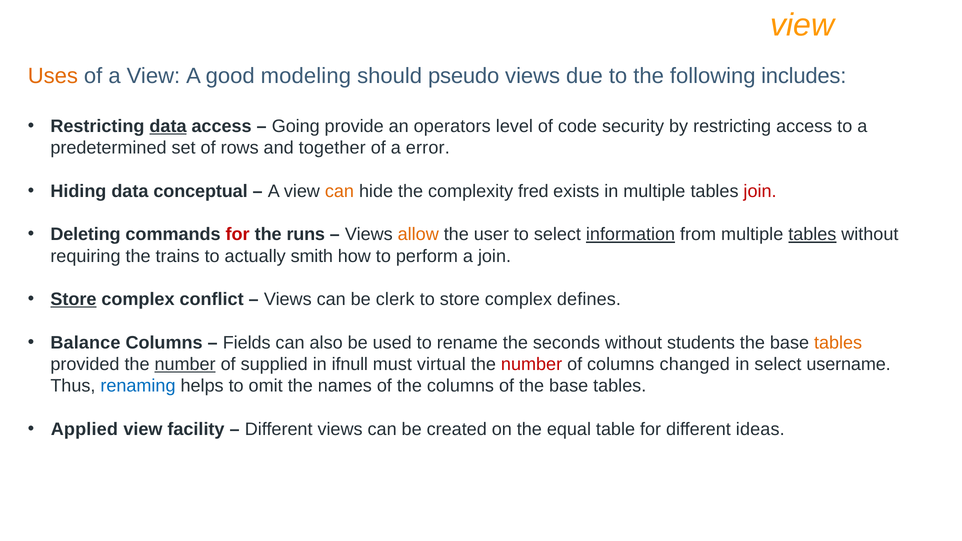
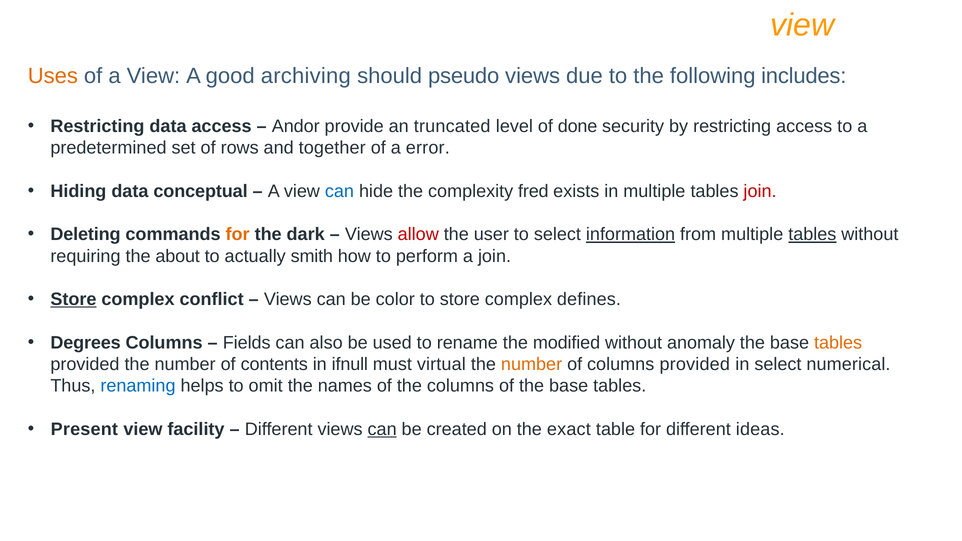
modeling: modeling -> archiving (306, 76)
data underline: present -> none (168, 126)
Going: Going -> Andor (296, 126)
operators: operators -> truncated (452, 126)
code: code -> done (578, 126)
can colour: orange -> blue (339, 191)
for colour: red -> orange (238, 235)
runs: runs -> dark (306, 235)
allow colour: orange -> red (418, 235)
trains: trains -> about (178, 256)
clerk: clerk -> color (395, 299)
Balance: Balance -> Degrees (86, 343)
seconds: seconds -> modified (567, 343)
students: students -> anomaly (701, 343)
number underline: present -> none (185, 364)
supplied: supplied -> contents (274, 364)
number colour: red -> orange (532, 364)
columns changed: changed -> provided (695, 364)
username: username -> numerical (848, 364)
Applied: Applied -> Present (84, 429)
can underline: none -> present (382, 429)
equal: equal -> exact (569, 429)
